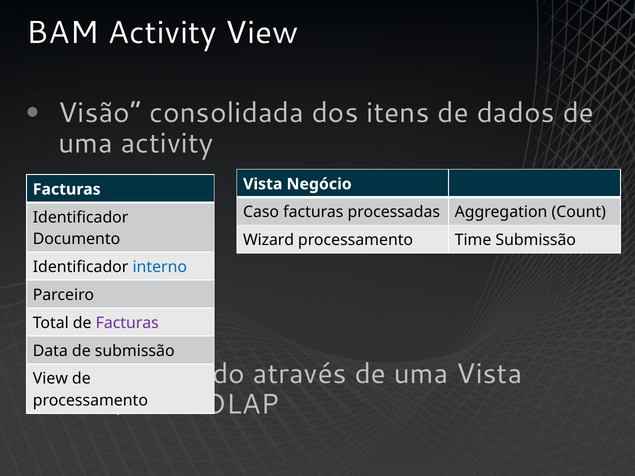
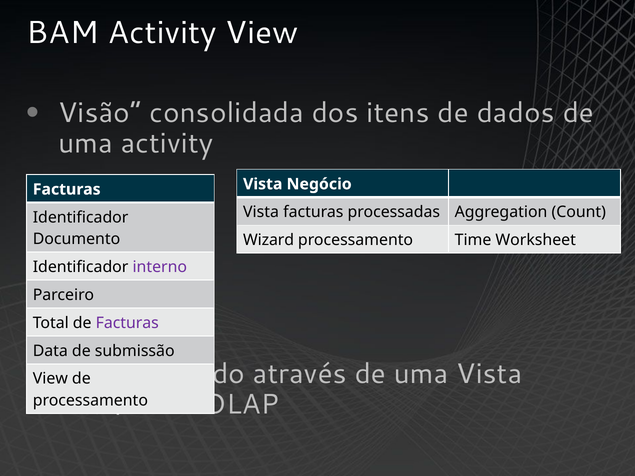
Caso: Caso -> Vista (261, 212)
Time Submissão: Submissão -> Worksheet (536, 240)
interno colour: blue -> purple (160, 267)
